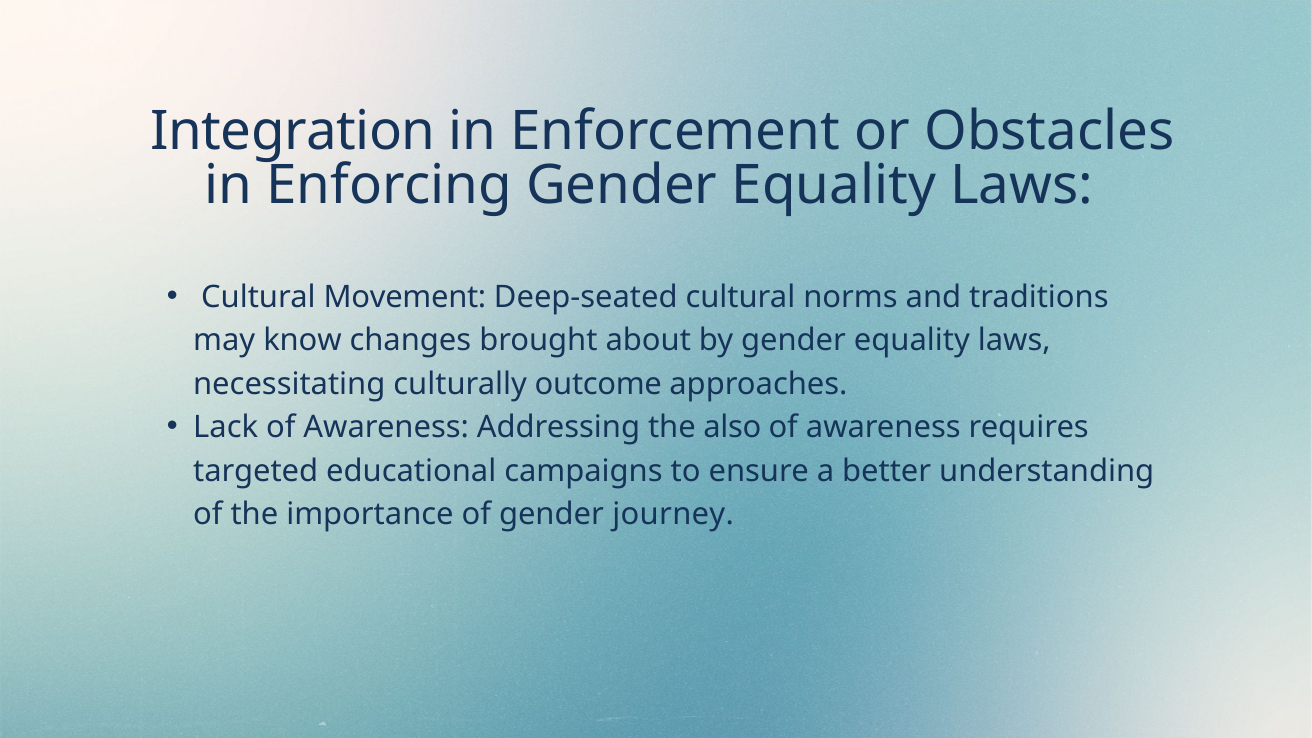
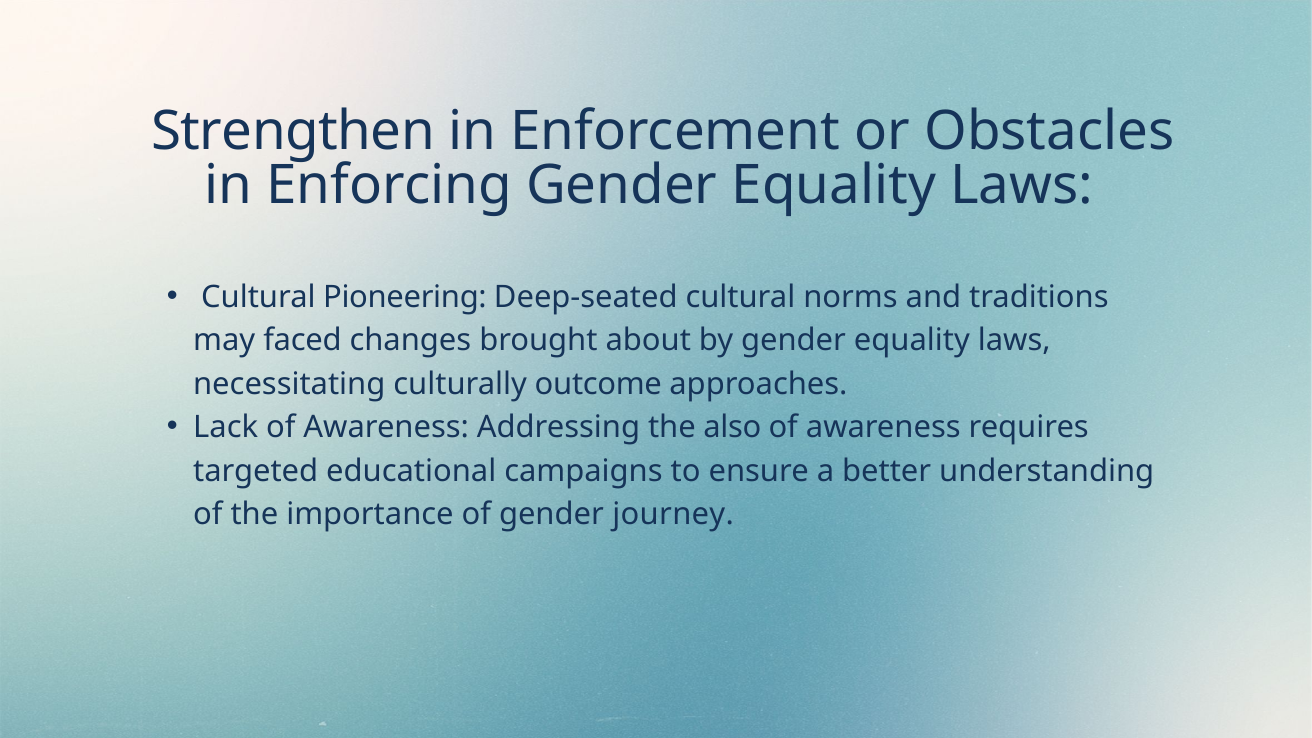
Integration: Integration -> Strengthen (293, 131)
Movement: Movement -> Pioneering (405, 297)
know: know -> faced (303, 341)
